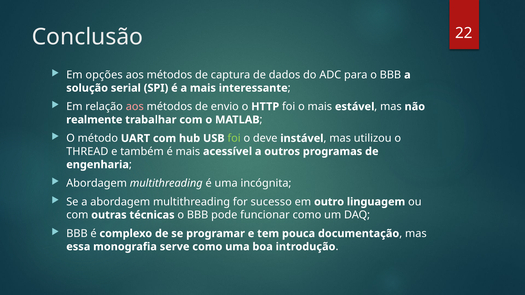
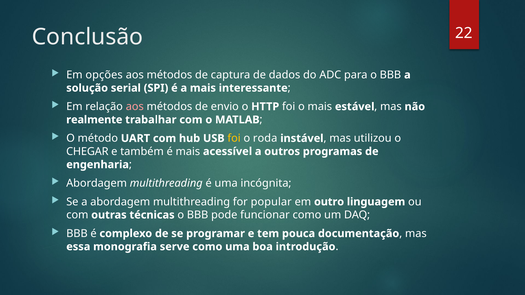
foi colour: light green -> yellow (234, 138)
deve: deve -> roda (265, 138)
THREAD: THREAD -> CHEGAR (87, 152)
sucesso: sucesso -> popular (271, 202)
